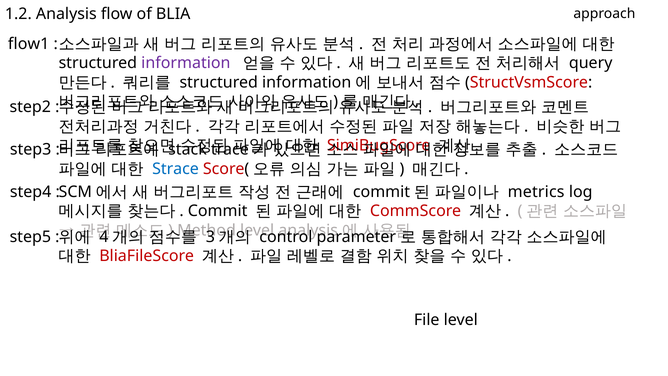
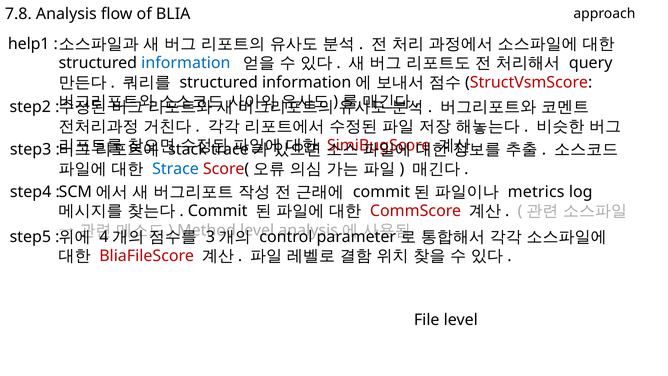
1.2: 1.2 -> 7.8 (18, 14)
flow1: flow1 -> help1 (29, 44)
information colour: purple -> blue (186, 63)
